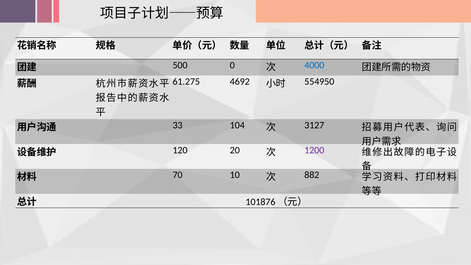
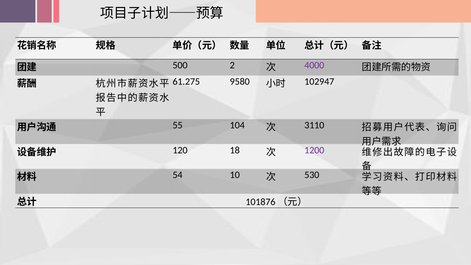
0: 0 -> 2 (232, 65)
4000 colour: blue -> purple (314, 65)
4692: 4692 -> 9580 (240, 82)
554950: 554950 -> 102947 (319, 82)
33: 33 -> 55 (178, 125)
3127: 3127 -> 3110 (314, 125)
20: 20 -> 18 (235, 150)
70: 70 -> 54 (178, 175)
882: 882 -> 530 (312, 175)
